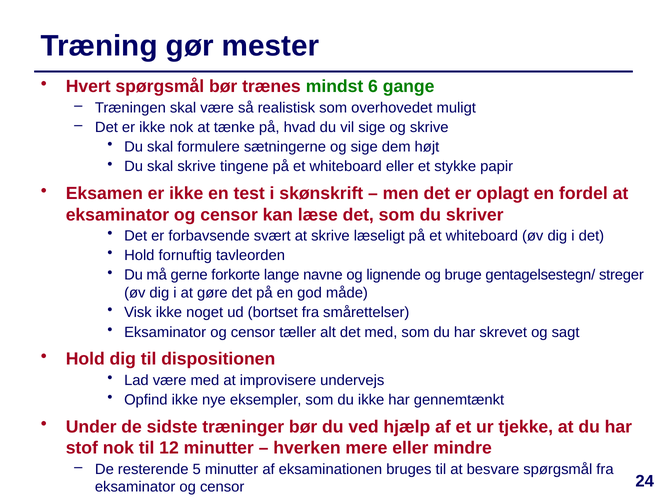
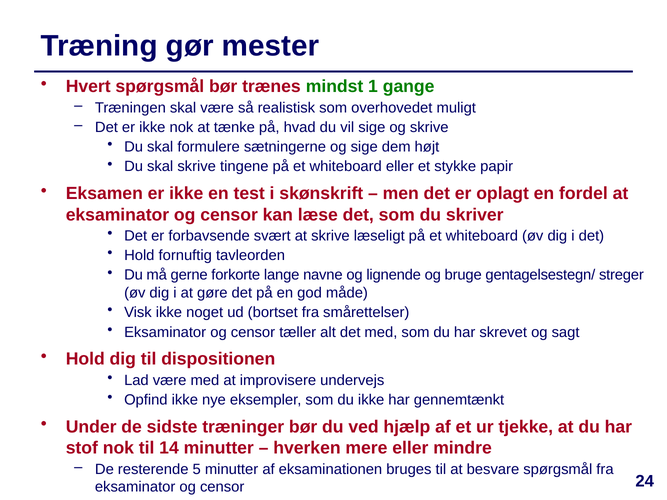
6: 6 -> 1 (373, 87)
12: 12 -> 14 (169, 448)
